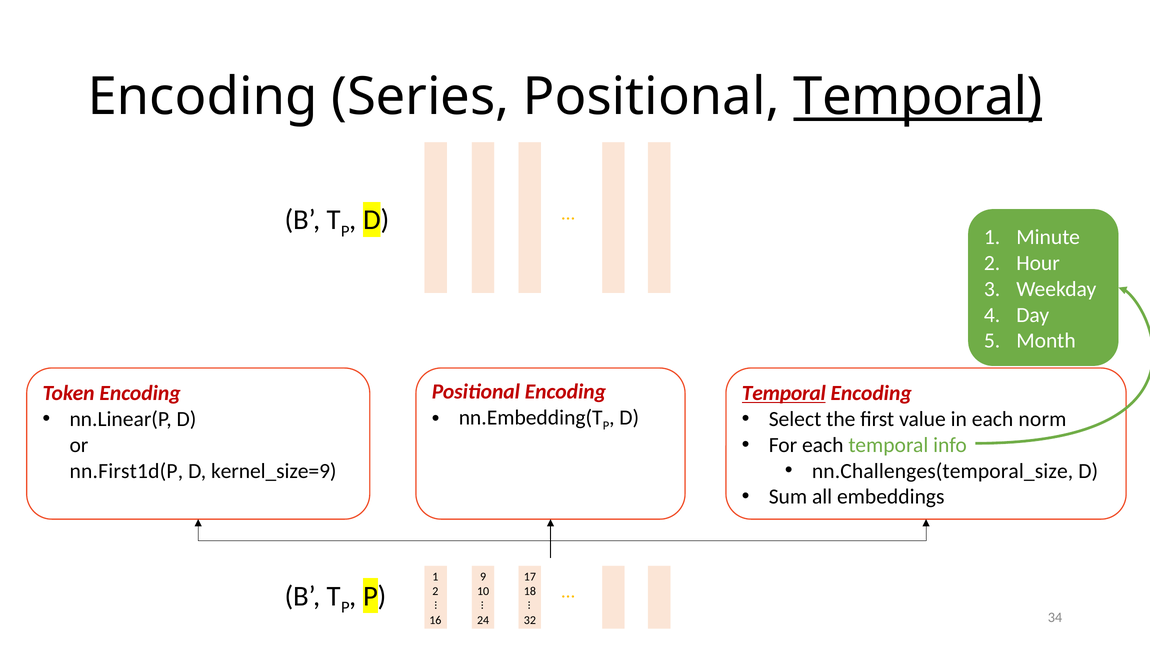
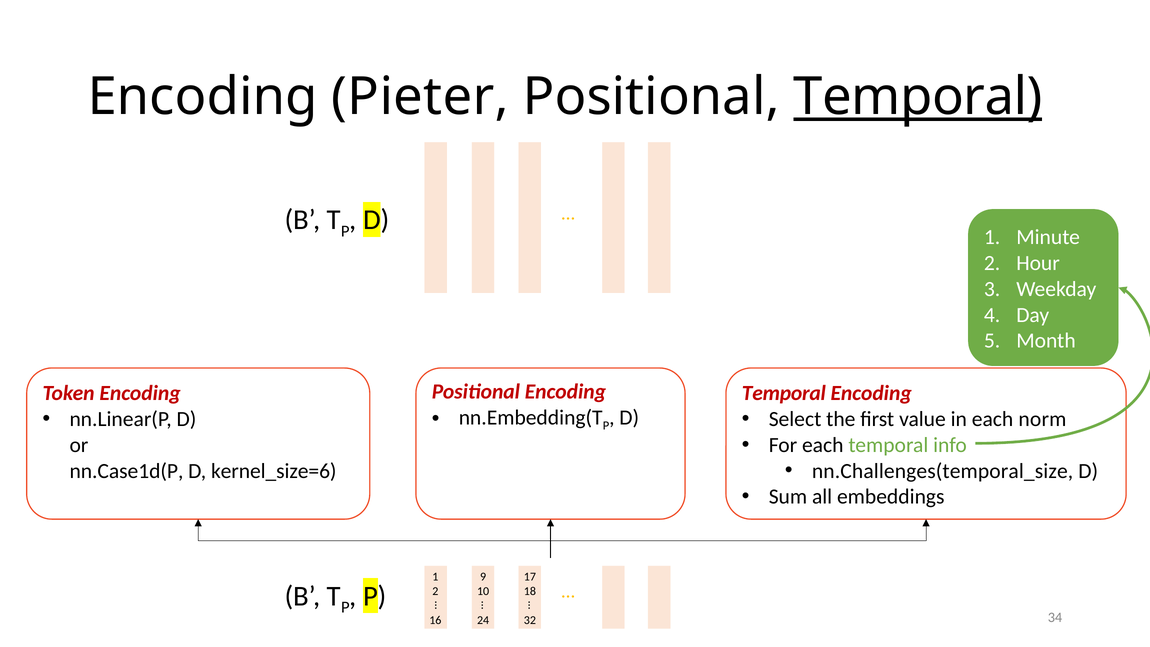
Series: Series -> Pieter (420, 97)
Temporal underline: present -> none (784, 393)
nn.First1d(P: nn.First1d(P -> nn.Case1d(P (126, 471)
kernel_size=9: kernel_size=9 -> kernel_size=6 (274, 471)
